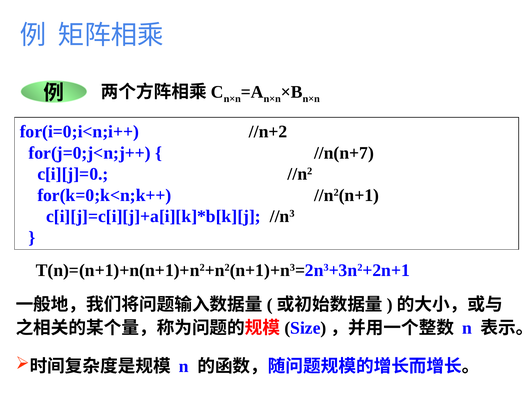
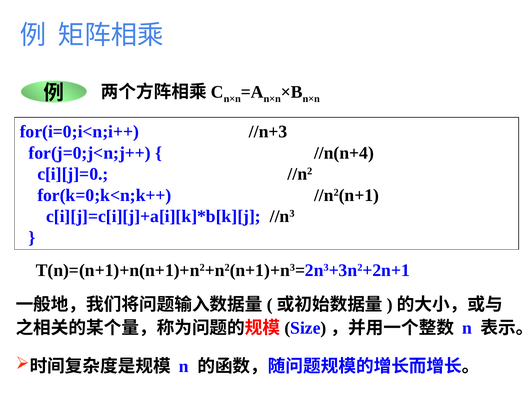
//n+2: //n+2 -> //n+3 (268, 132)
//n(n+7: //n(n+7 -> //n(n+4 (344, 153)
